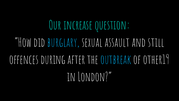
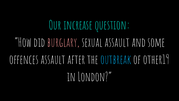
burglary colour: light blue -> pink (63, 42)
still: still -> some (156, 42)
offences during: during -> assault (53, 60)
